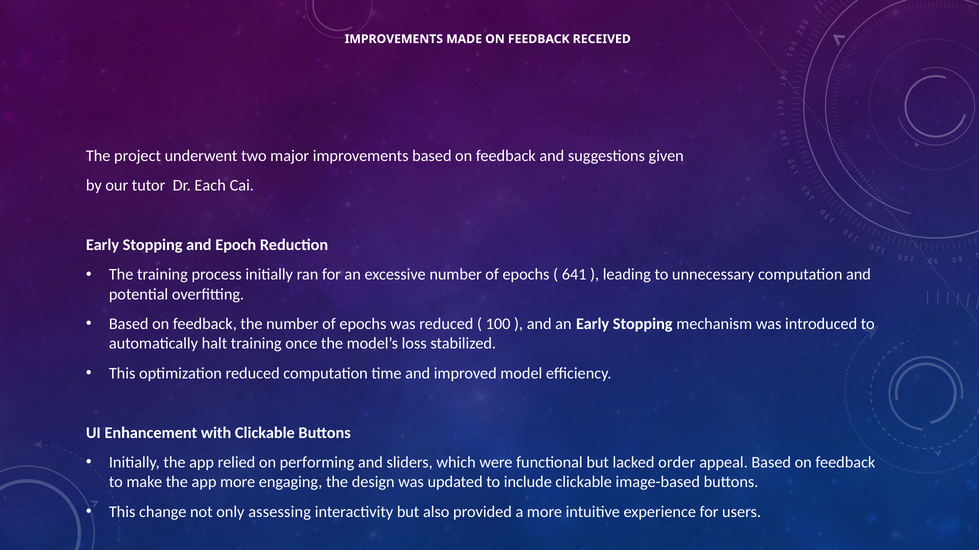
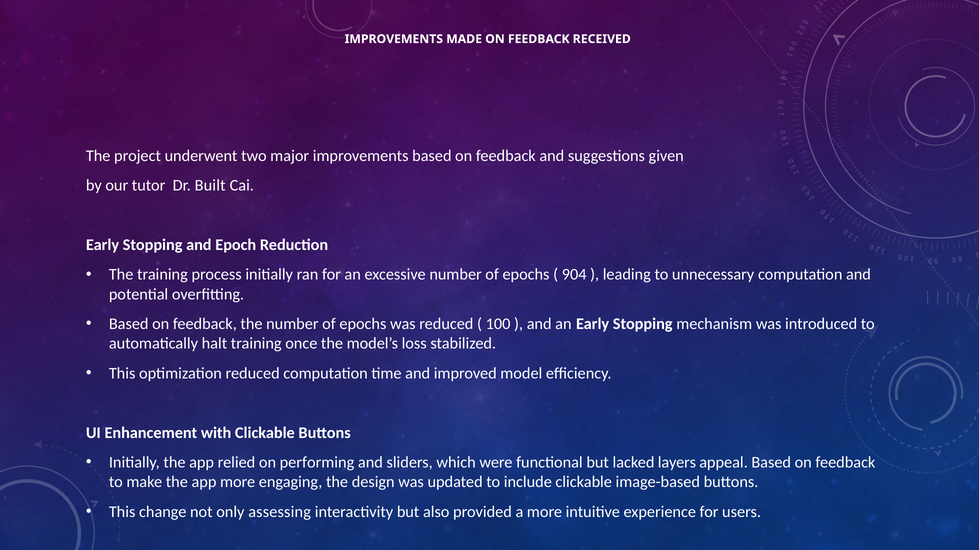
Each: Each -> Built (210, 186)
641: 641 -> 904 (574, 275)
order: order -> layers (677, 463)
